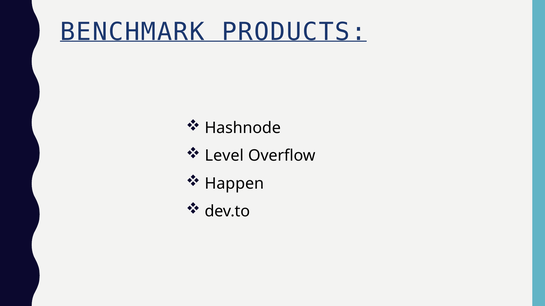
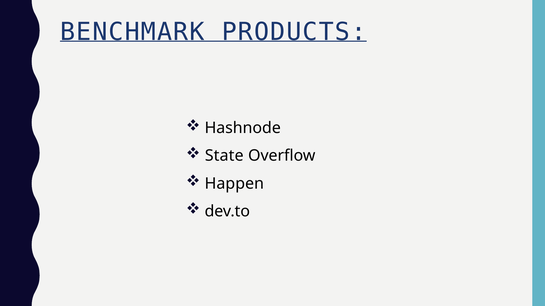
Level: Level -> State (224, 156)
